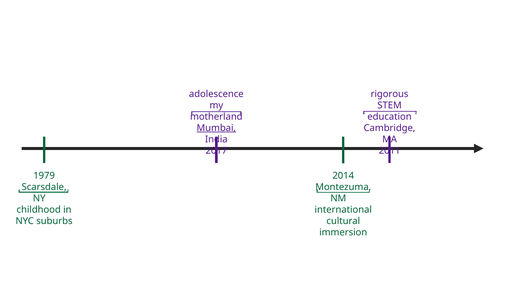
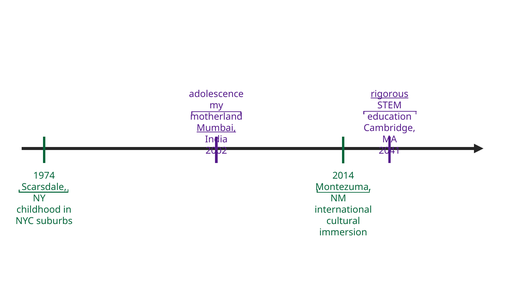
rigorous underline: none -> present (390, 94)
2017: 2017 -> 2002 (216, 151)
2011: 2011 -> 2041 (390, 151)
1979: 1979 -> 1974 (44, 176)
